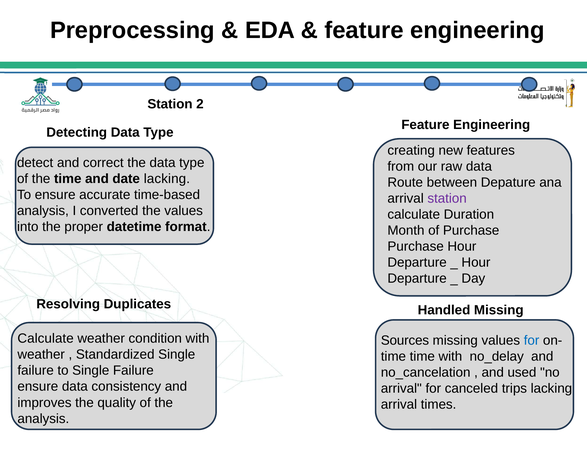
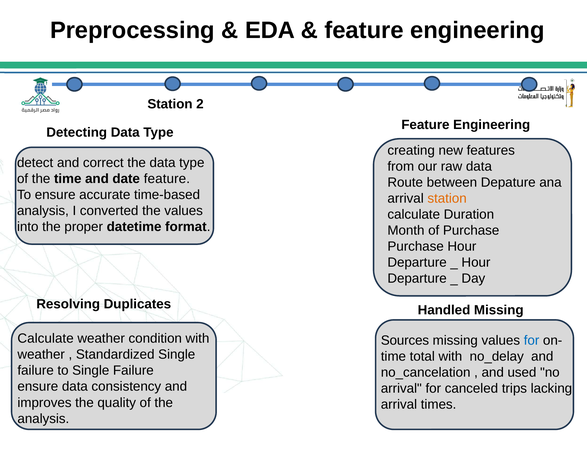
date lacking: lacking -> feature (167, 179)
station colour: purple -> orange (447, 198)
time time: time -> total (422, 356)
